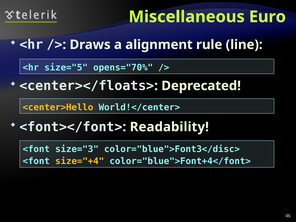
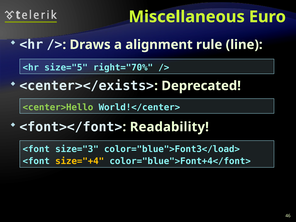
opens="70%: opens="70% -> right="70% (123, 68)
<center></floats>: <center></floats> -> <center></exists> (87, 86)
<center>Hello colour: yellow -> light green (58, 107)
color="blue">Font3</disc>: color="blue">Font3</disc> -> color="blue">Font3</load> (172, 149)
